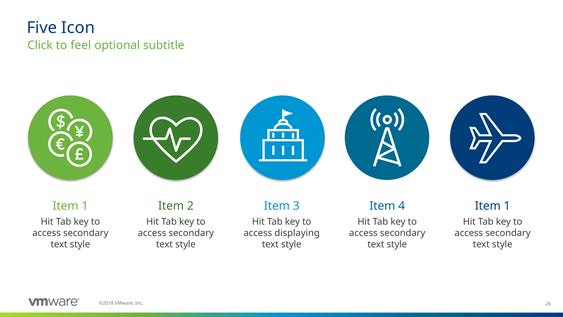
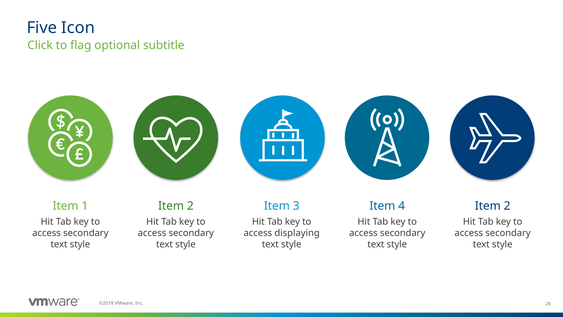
feel: feel -> flag (81, 45)
1: 1 -> 2 (507, 206)
